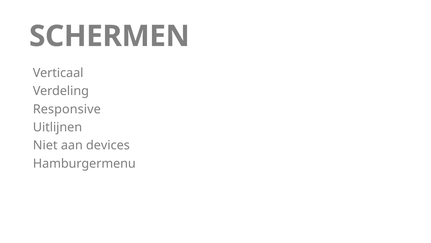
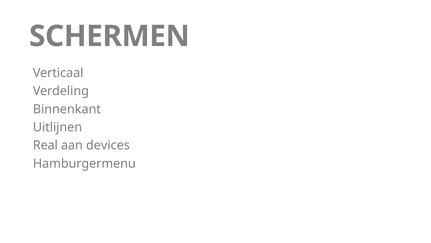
Responsive: Responsive -> Binnenkant (67, 109)
Niet: Niet -> Real (45, 145)
